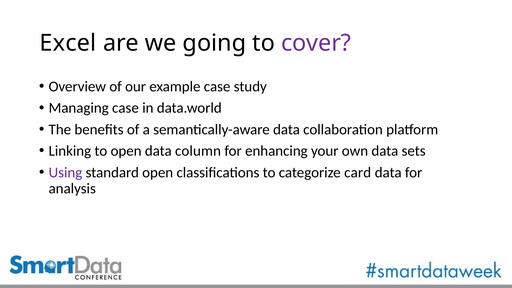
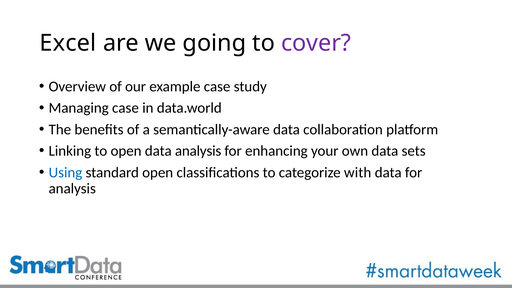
data column: column -> analysis (198, 151)
Using colour: purple -> blue (65, 172)
card: card -> with (358, 172)
